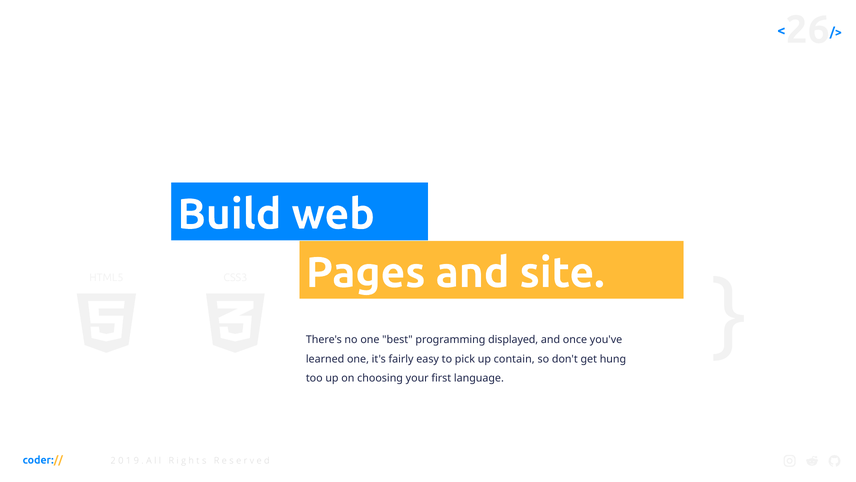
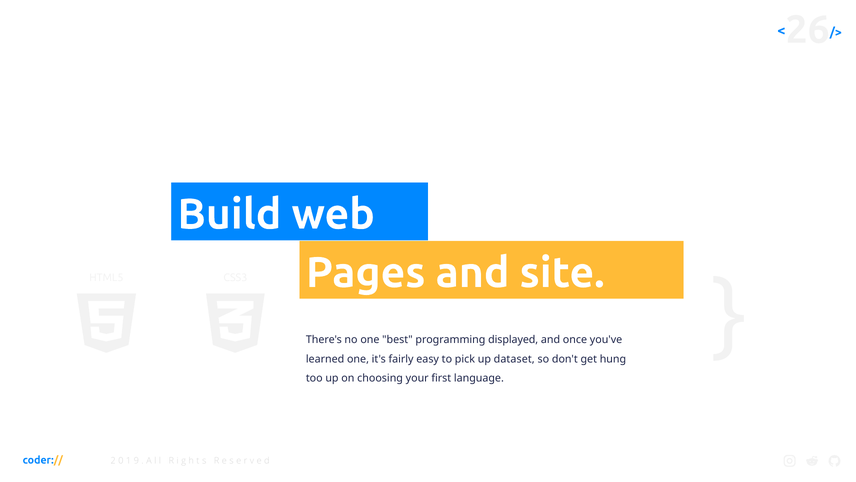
contain: contain -> dataset (514, 359)
